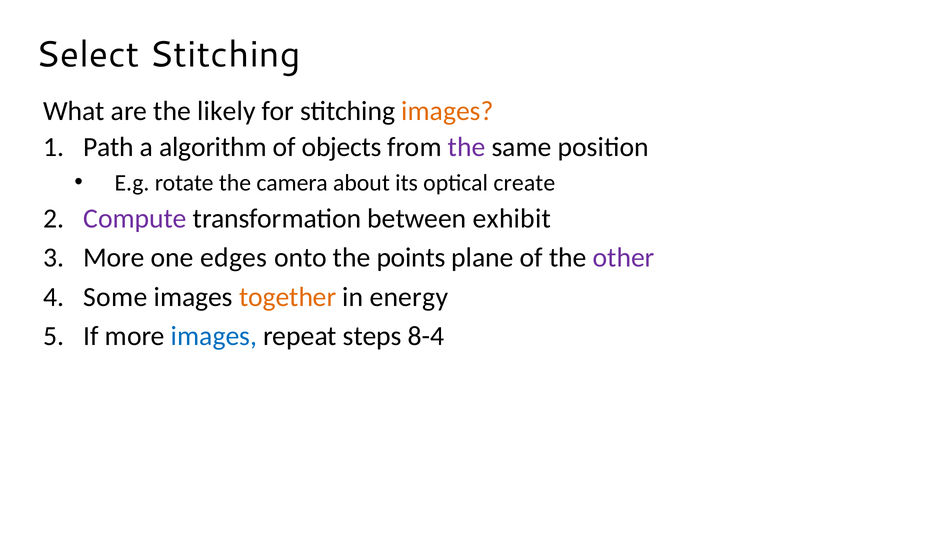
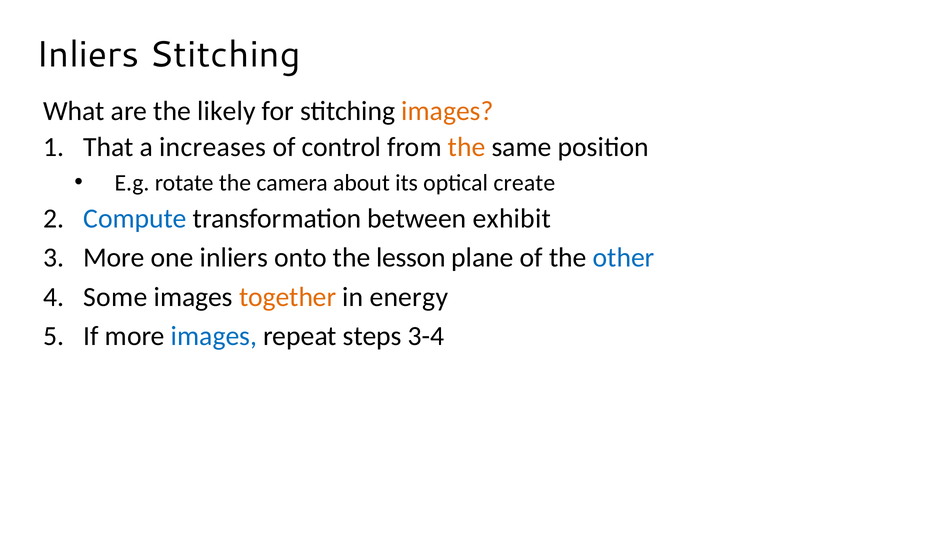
Select: Select -> Inliers (88, 55)
Path: Path -> That (108, 147)
algorithm: algorithm -> increases (213, 147)
objects: objects -> control (342, 147)
the colour: purple -> orange (467, 147)
Compute colour: purple -> blue (135, 219)
one edges: edges -> inliers (234, 258)
points: points -> lesson (411, 258)
other colour: purple -> blue (624, 258)
8-4: 8-4 -> 3-4 (426, 336)
